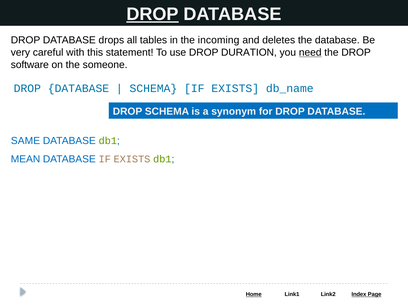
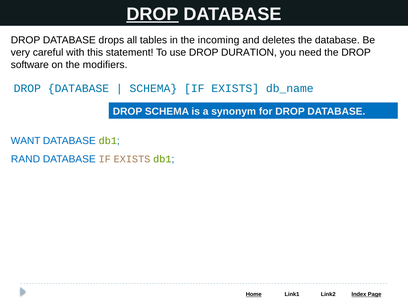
need underline: present -> none (310, 52)
someone: someone -> modifiers (105, 65)
SAME: SAME -> WANT (26, 141)
MEAN: MEAN -> RAND (25, 159)
